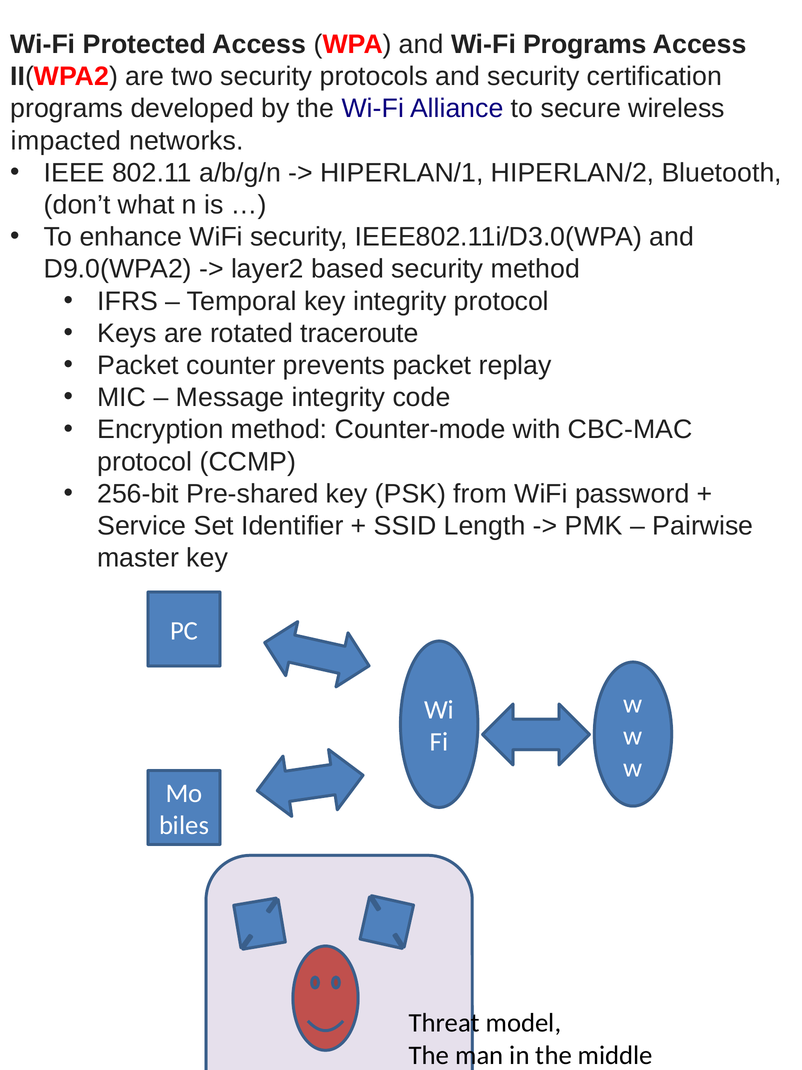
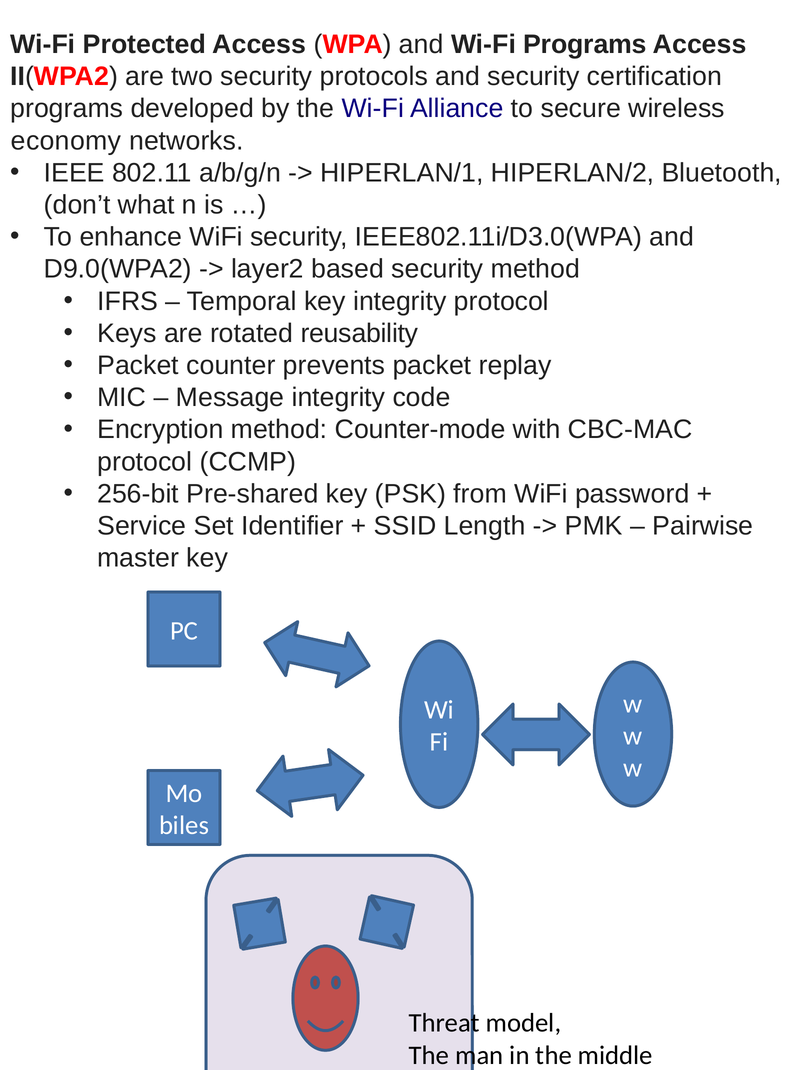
impacted: impacted -> economy (66, 141)
traceroute: traceroute -> reusability (359, 333)
